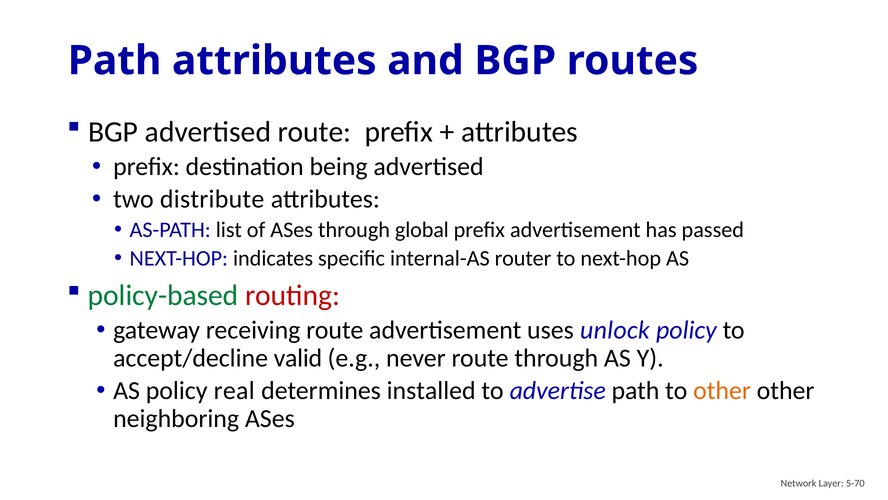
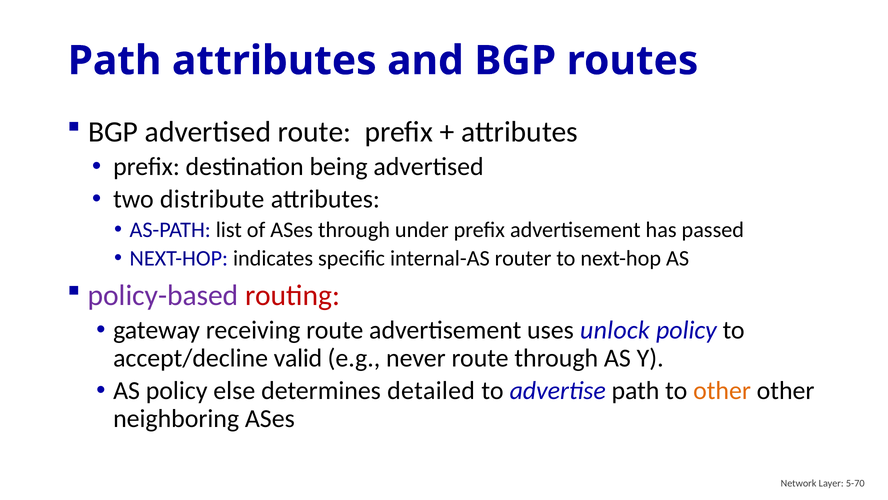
global: global -> under (422, 230)
policy-based colour: green -> purple (163, 295)
real: real -> else (234, 390)
installed: installed -> detailed (431, 390)
